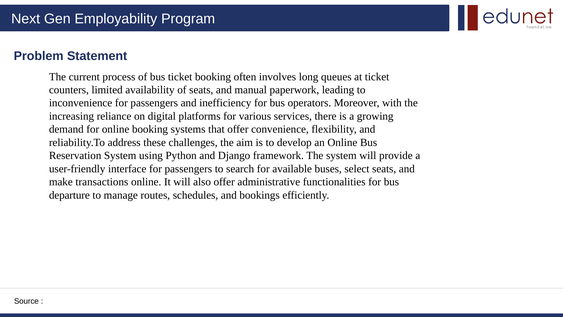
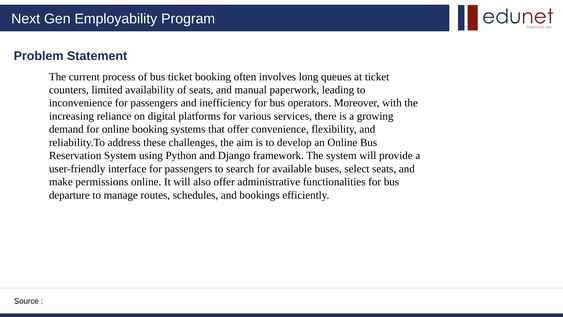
transactions: transactions -> permissions (102, 182)
